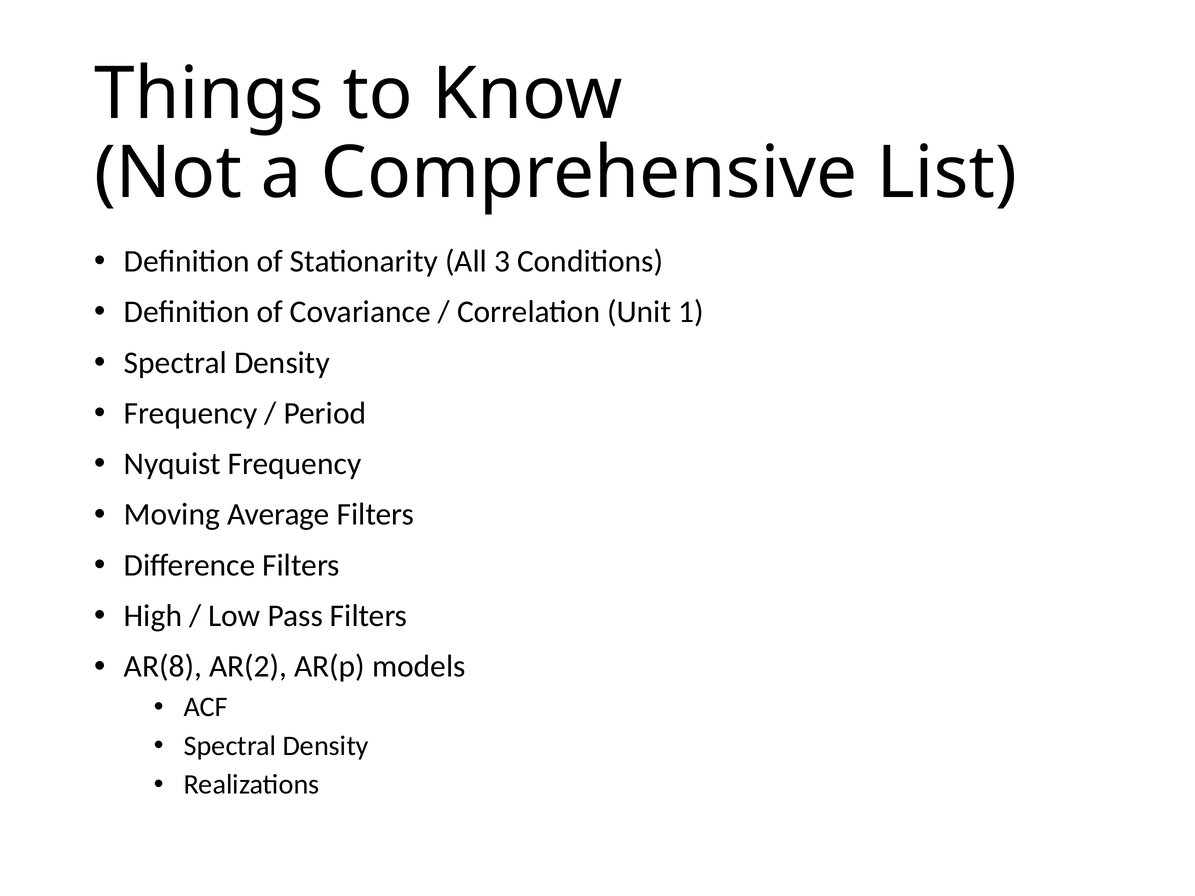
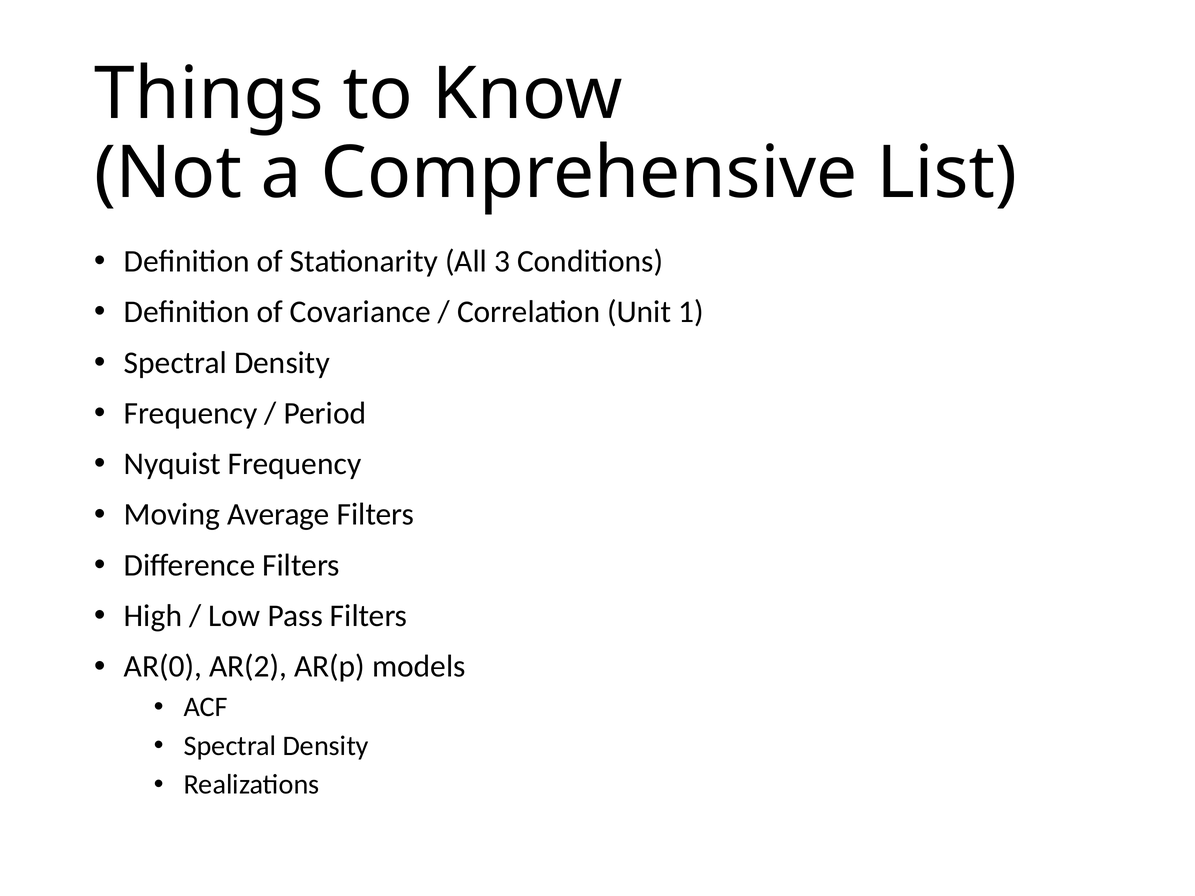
AR(8: AR(8 -> AR(0 (163, 667)
